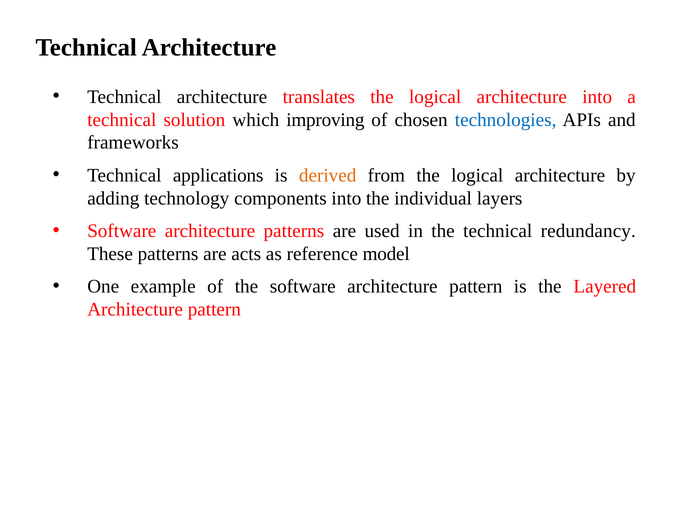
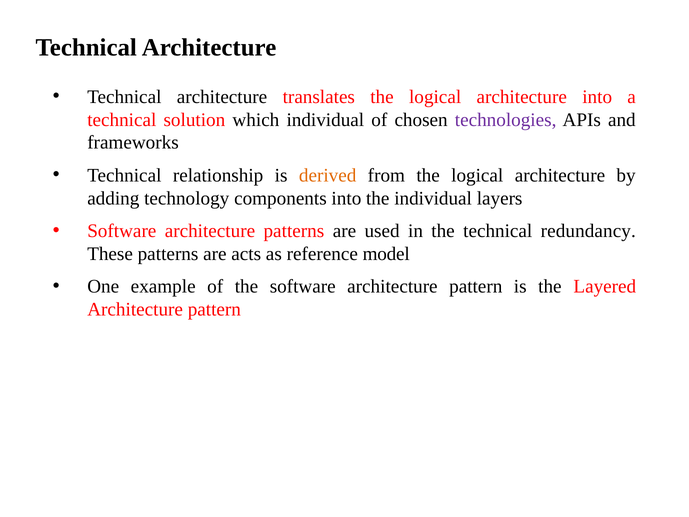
which improving: improving -> individual (325, 120)
technologies colour: blue -> purple (506, 120)
applications: applications -> relationship (218, 175)
